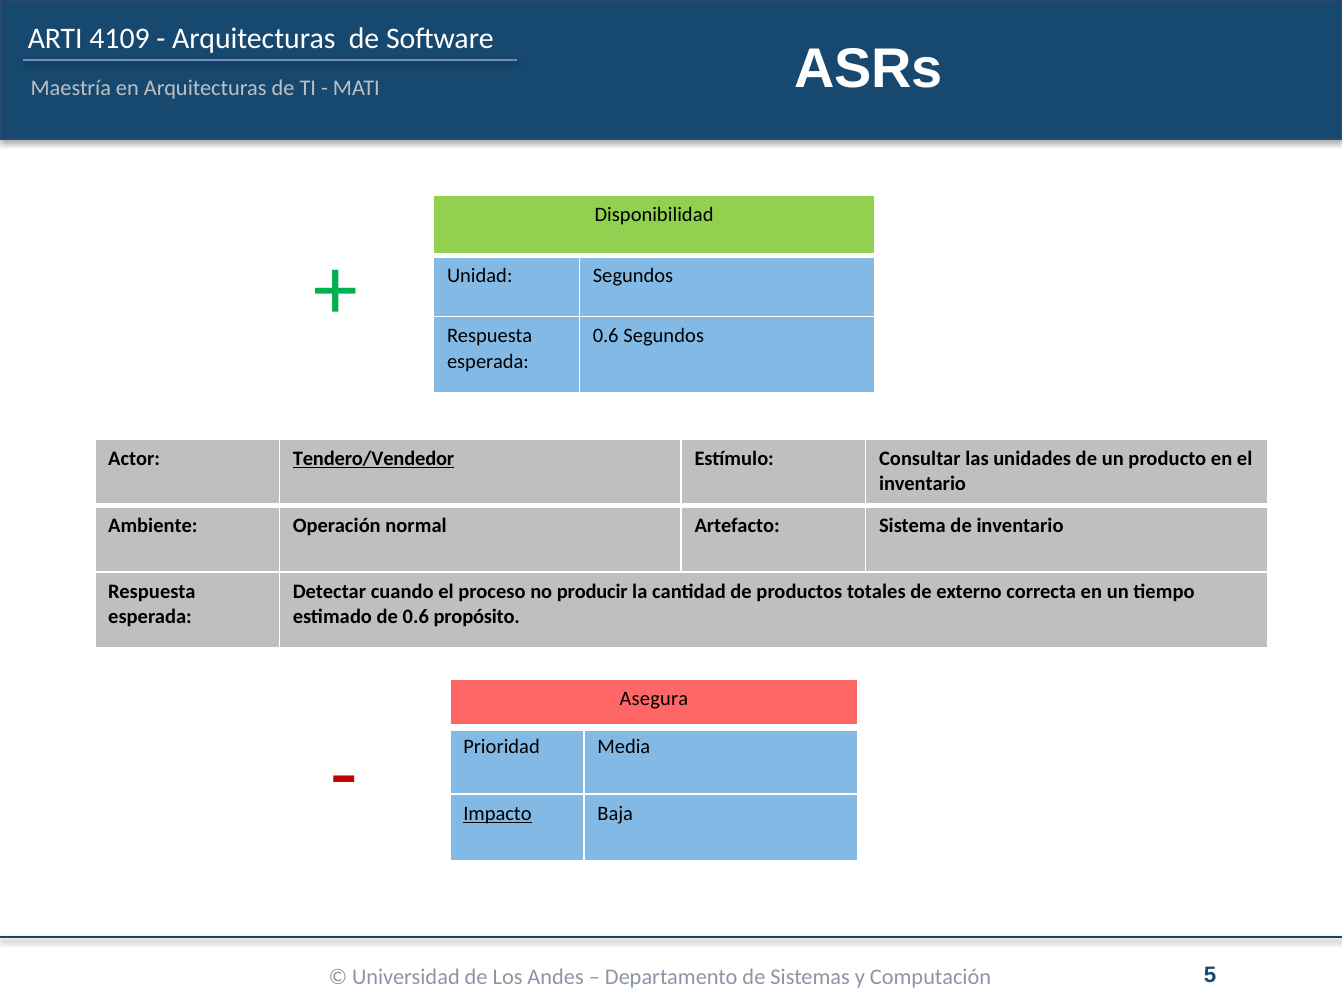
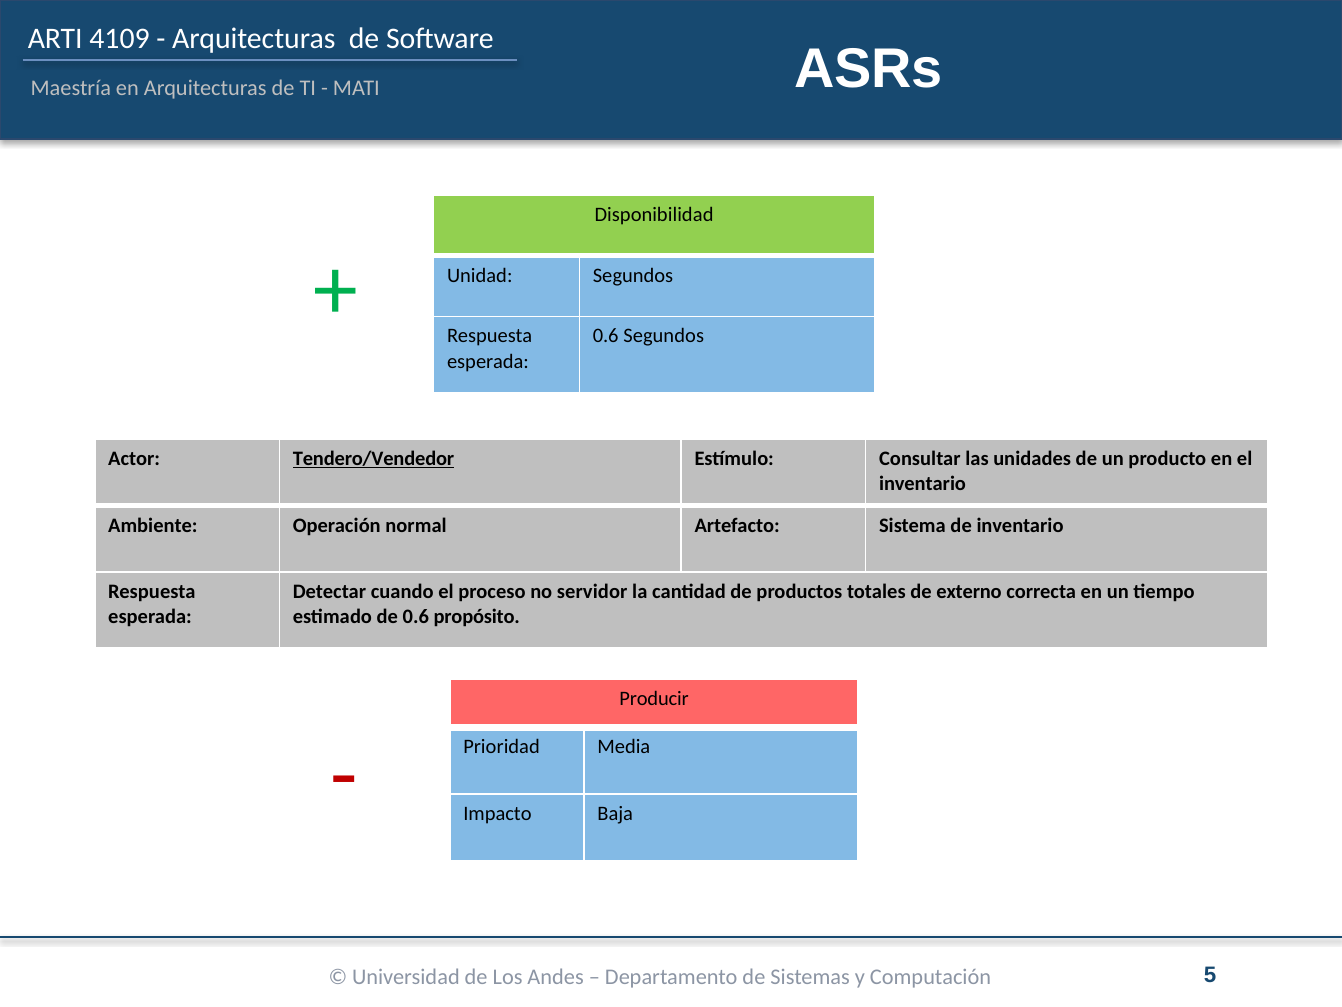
producir: producir -> servidor (592, 591)
Asegura: Asegura -> Producir (654, 698)
Impacto underline: present -> none (497, 813)
